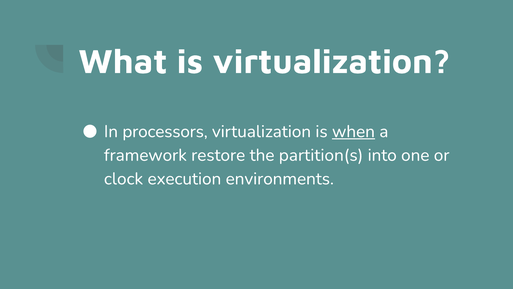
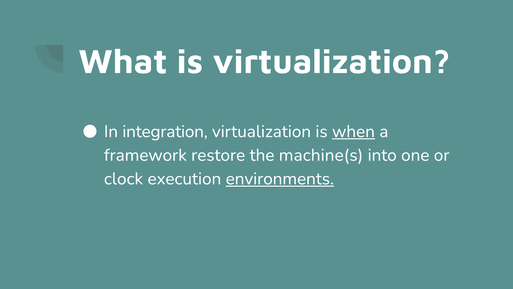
processors: processors -> integration (165, 131)
partition(s: partition(s -> machine(s (321, 155)
environments underline: none -> present (280, 178)
